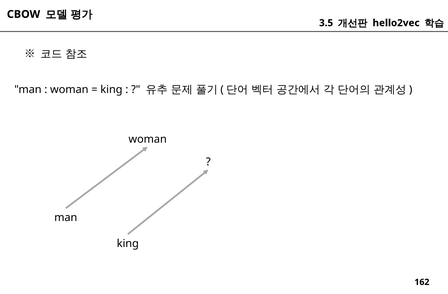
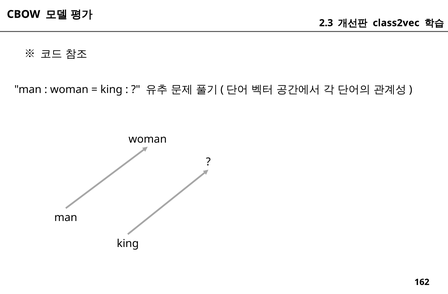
3.5: 3.5 -> 2.3 (326, 23)
hello2vec: hello2vec -> class2vec (396, 23)
